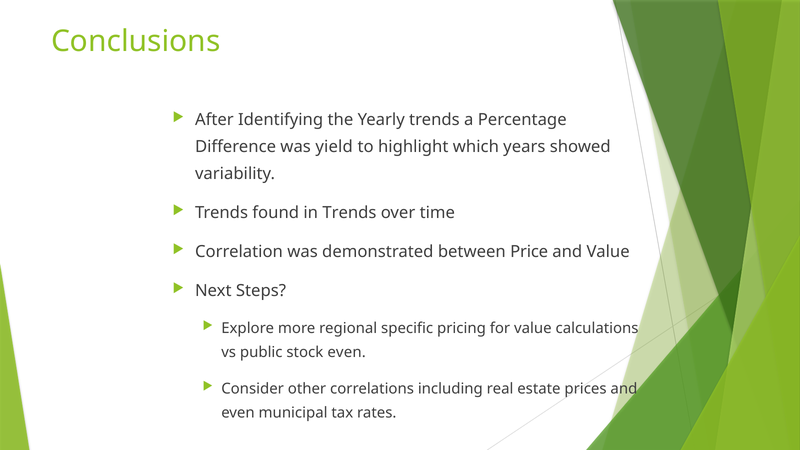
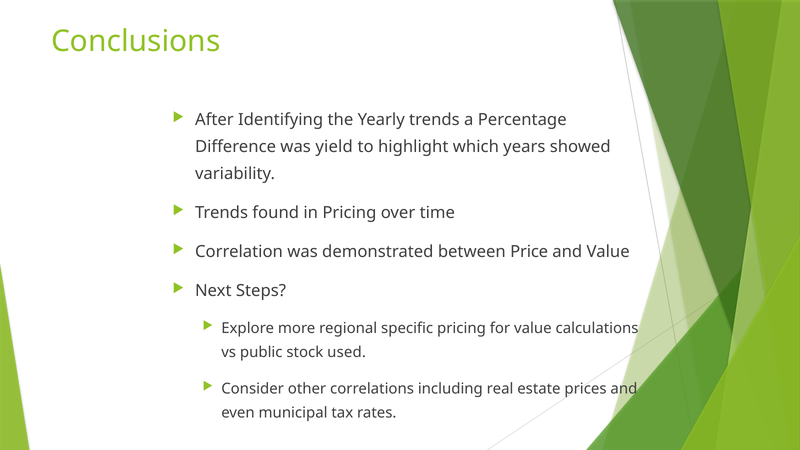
in Trends: Trends -> Pricing (349, 213)
stock even: even -> used (347, 352)
